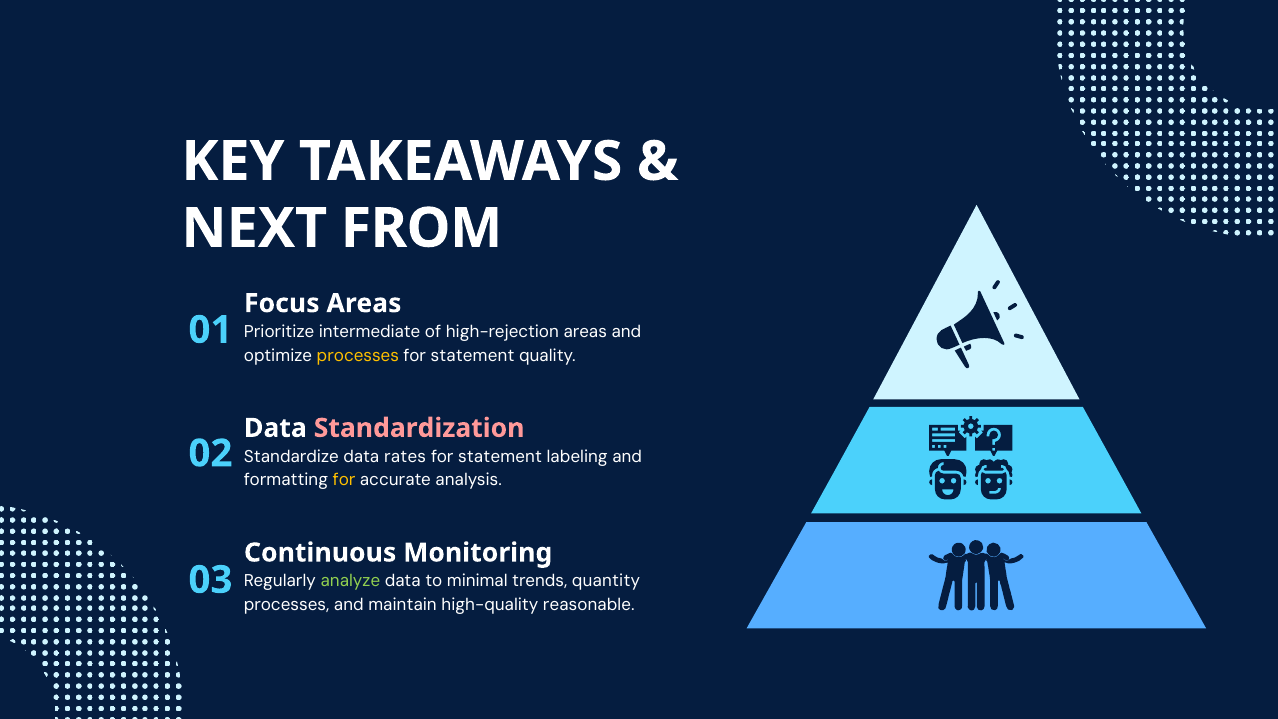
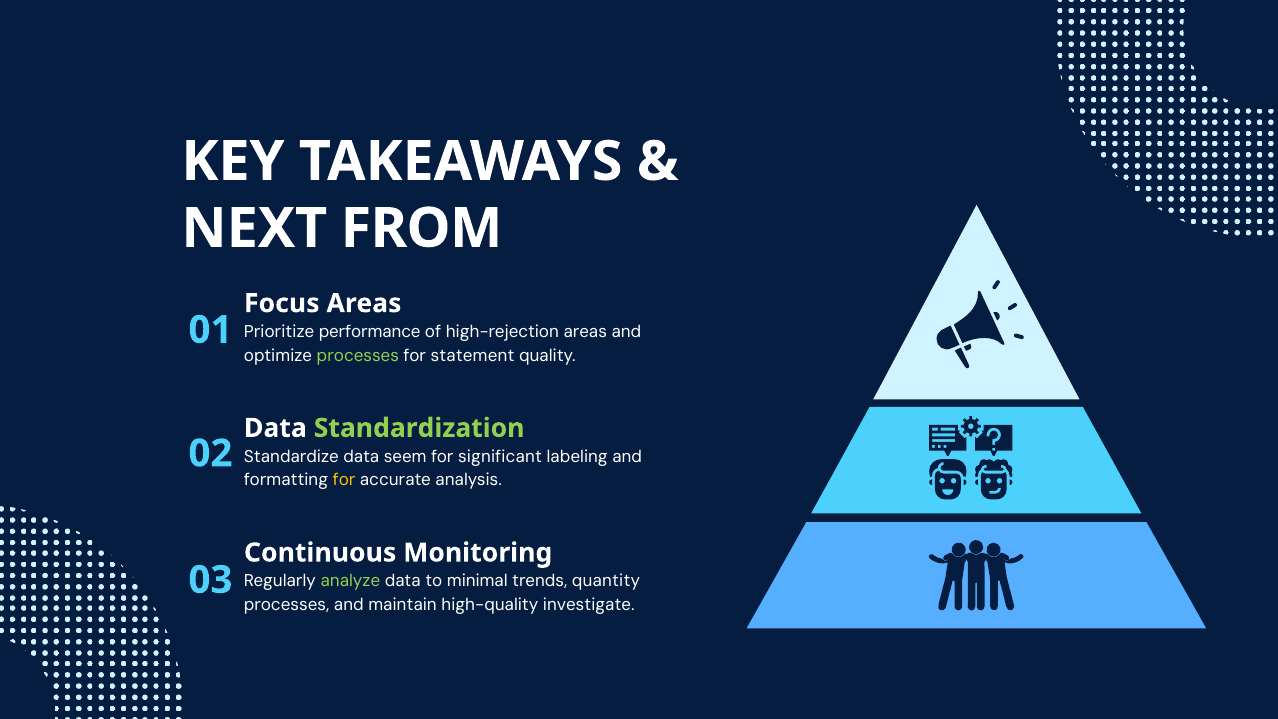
intermediate: intermediate -> performance (370, 332)
processes colour: yellow -> light green (358, 355)
Standardization colour: pink -> light green (419, 428)
rates: rates -> seem (405, 457)
statement: statement -> significant (500, 457)
reasonable: reasonable -> investigate (589, 605)
